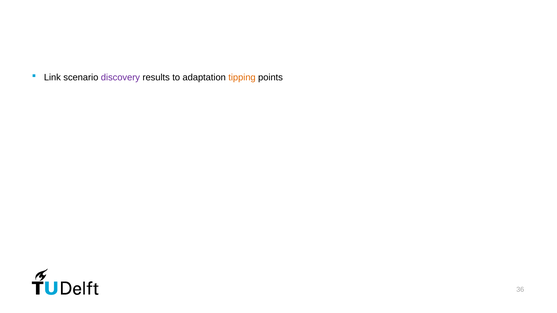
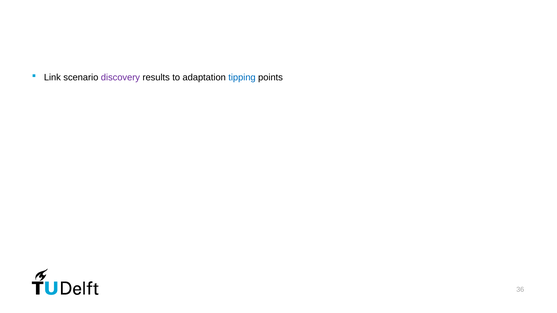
tipping colour: orange -> blue (242, 78)
